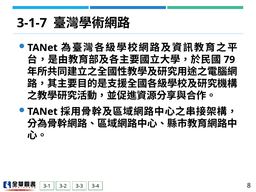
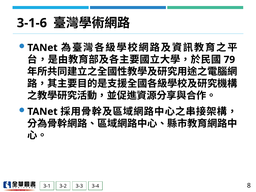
3-1-7: 3-1-7 -> 3-1-6 (32, 23)
